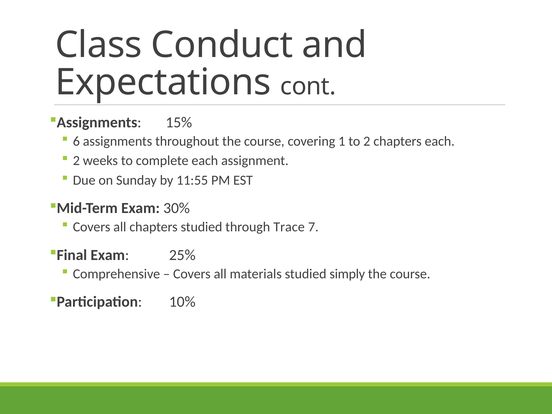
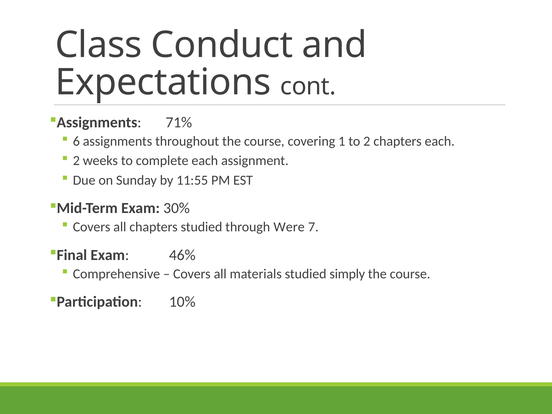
15%: 15% -> 71% (179, 122)
Trace: Trace -> Were (289, 227)
25%: 25% -> 46% (182, 255)
